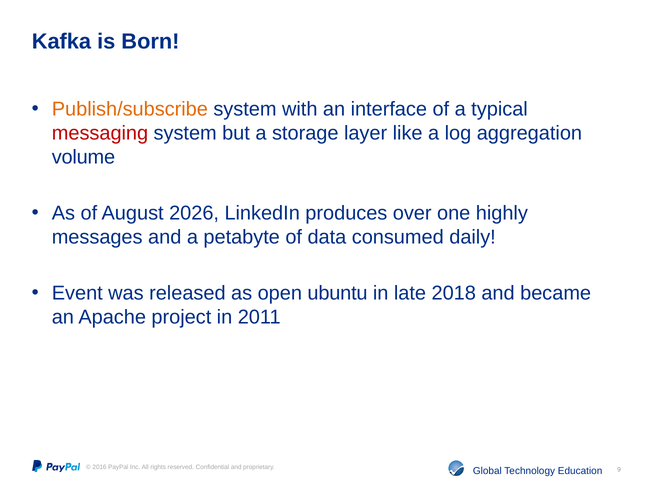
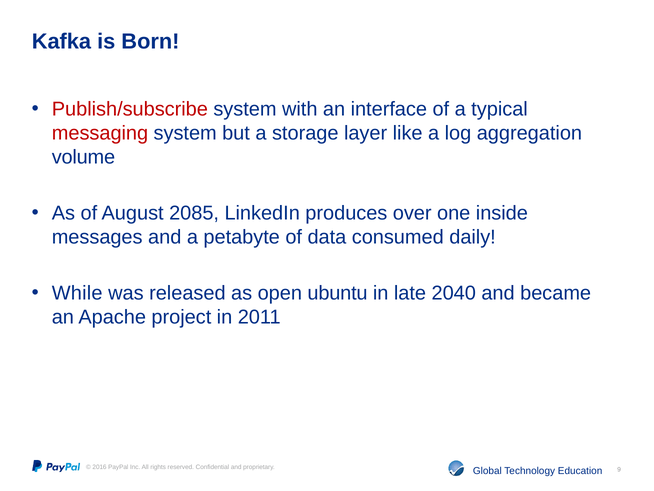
Publish/subscribe colour: orange -> red (130, 109)
2026: 2026 -> 2085 (194, 213)
highly: highly -> inside (502, 213)
Event: Event -> While (77, 293)
2018: 2018 -> 2040 (454, 293)
